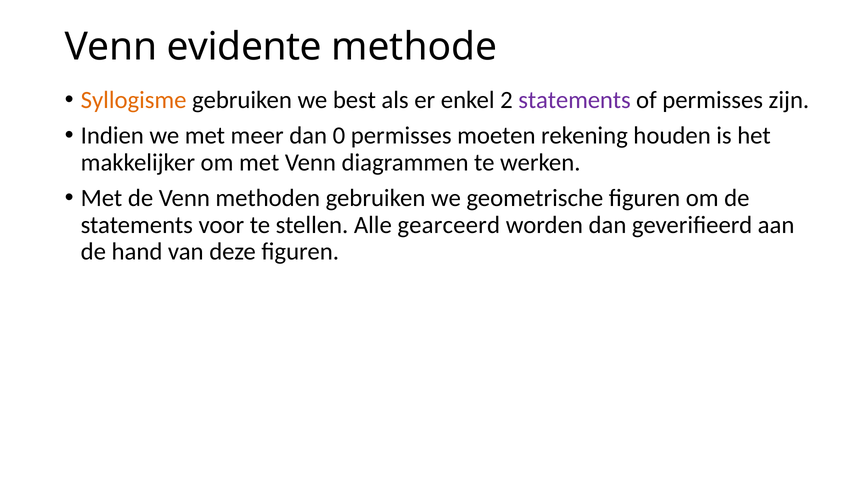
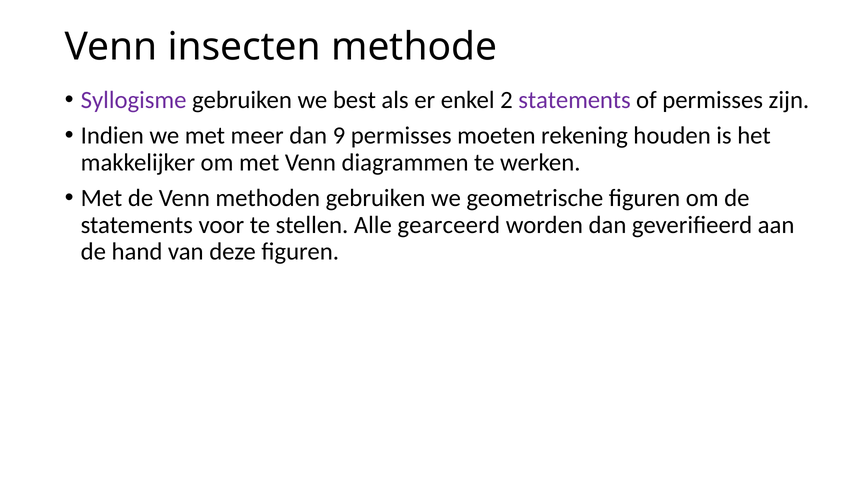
evidente: evidente -> insecten (244, 47)
Syllogisme colour: orange -> purple (134, 100)
0: 0 -> 9 (339, 136)
